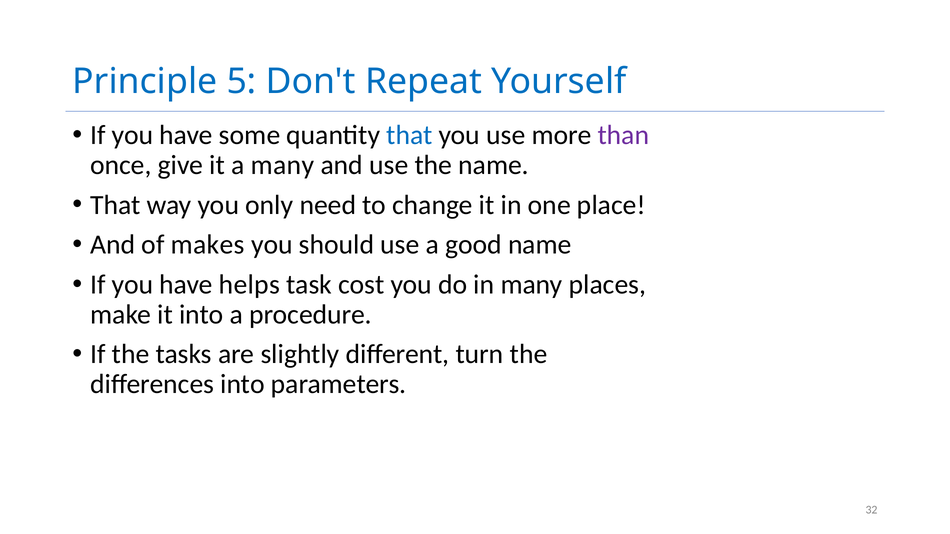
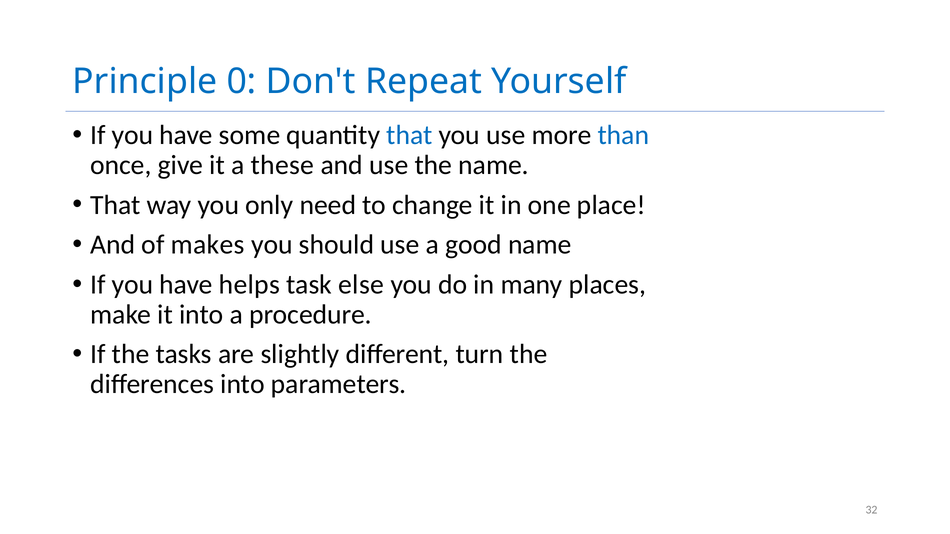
5: 5 -> 0 (242, 82)
than colour: purple -> blue (623, 135)
a many: many -> these (282, 165)
cost: cost -> else (361, 285)
